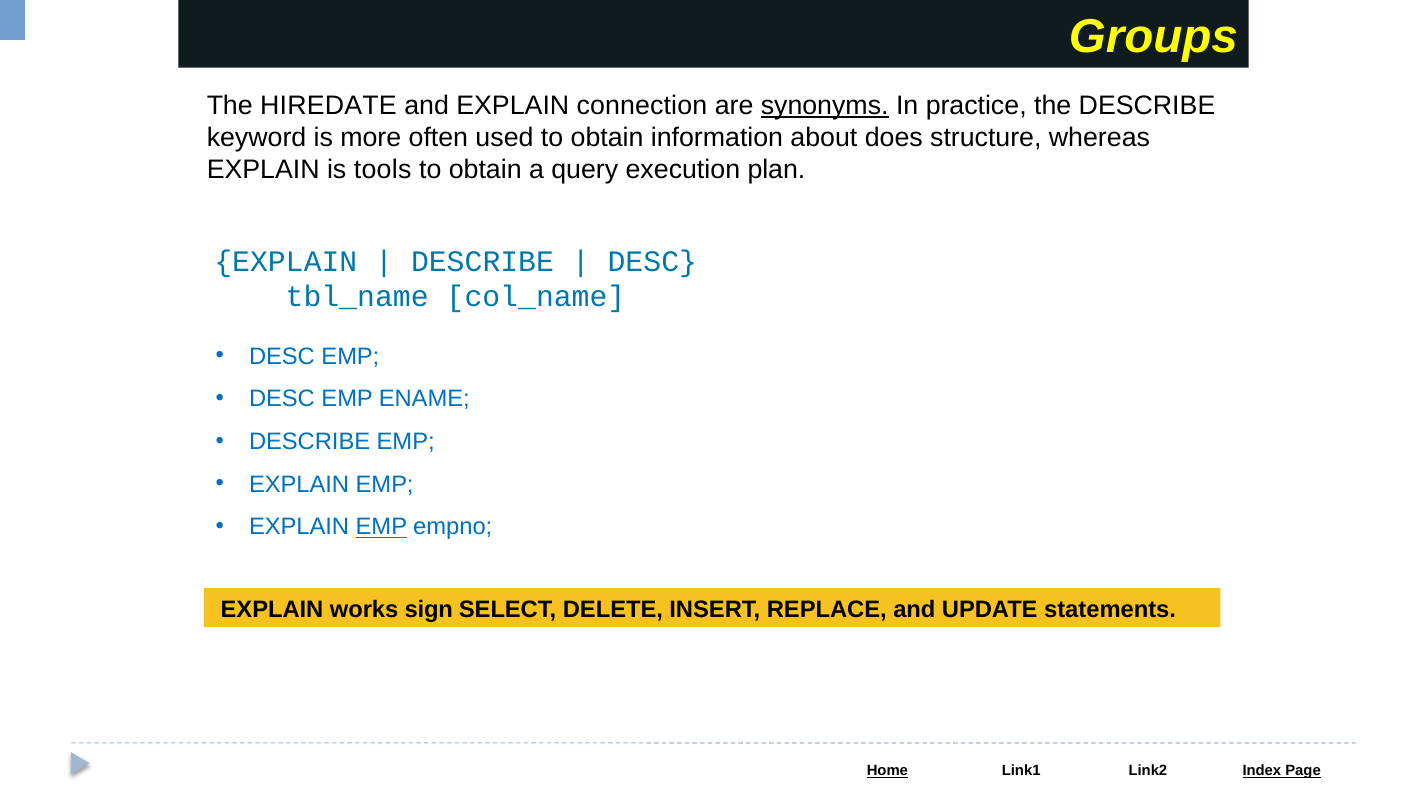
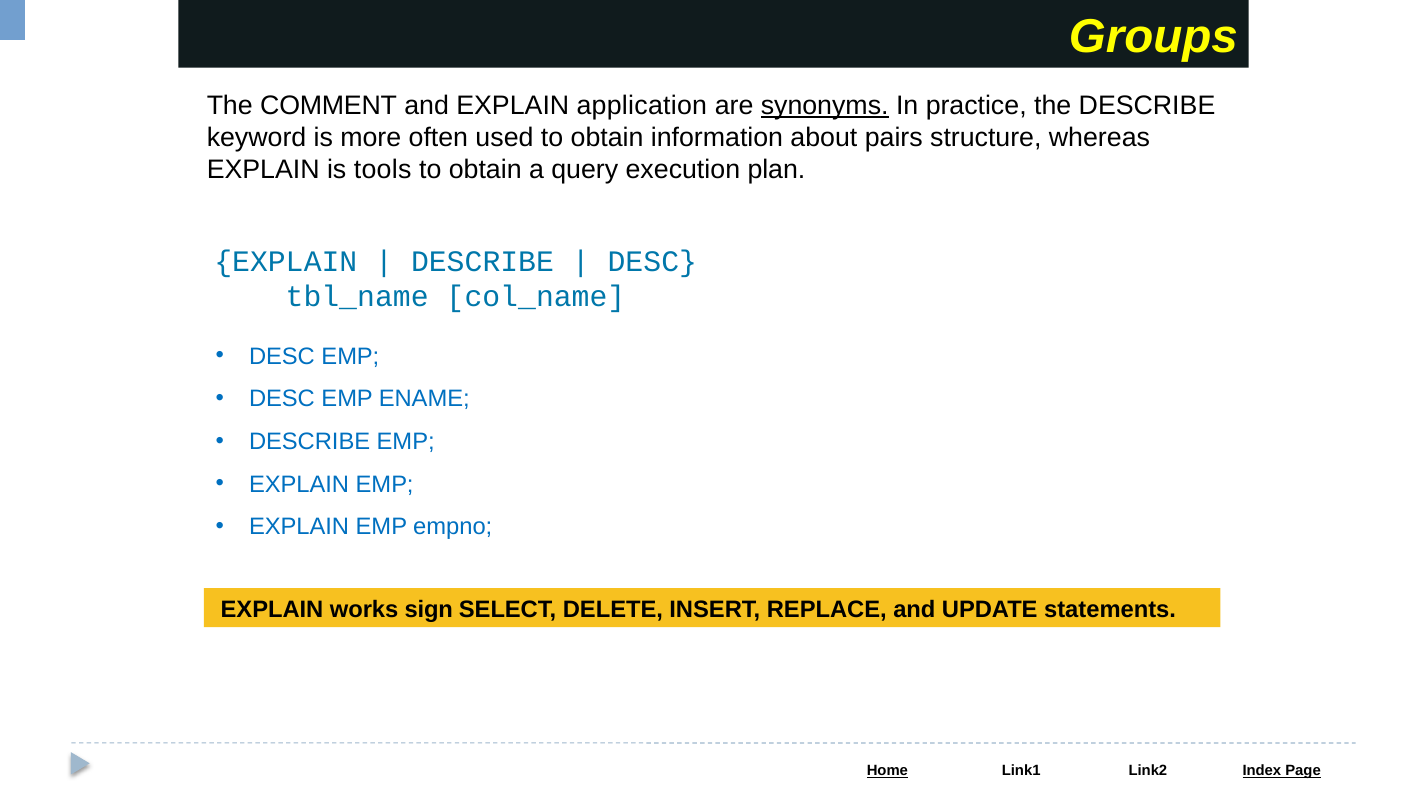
HIREDATE: HIREDATE -> COMMENT (329, 105)
connection: connection -> application (642, 105)
does: does -> pairs (894, 138)
EMP underline: present -> none (381, 528)
